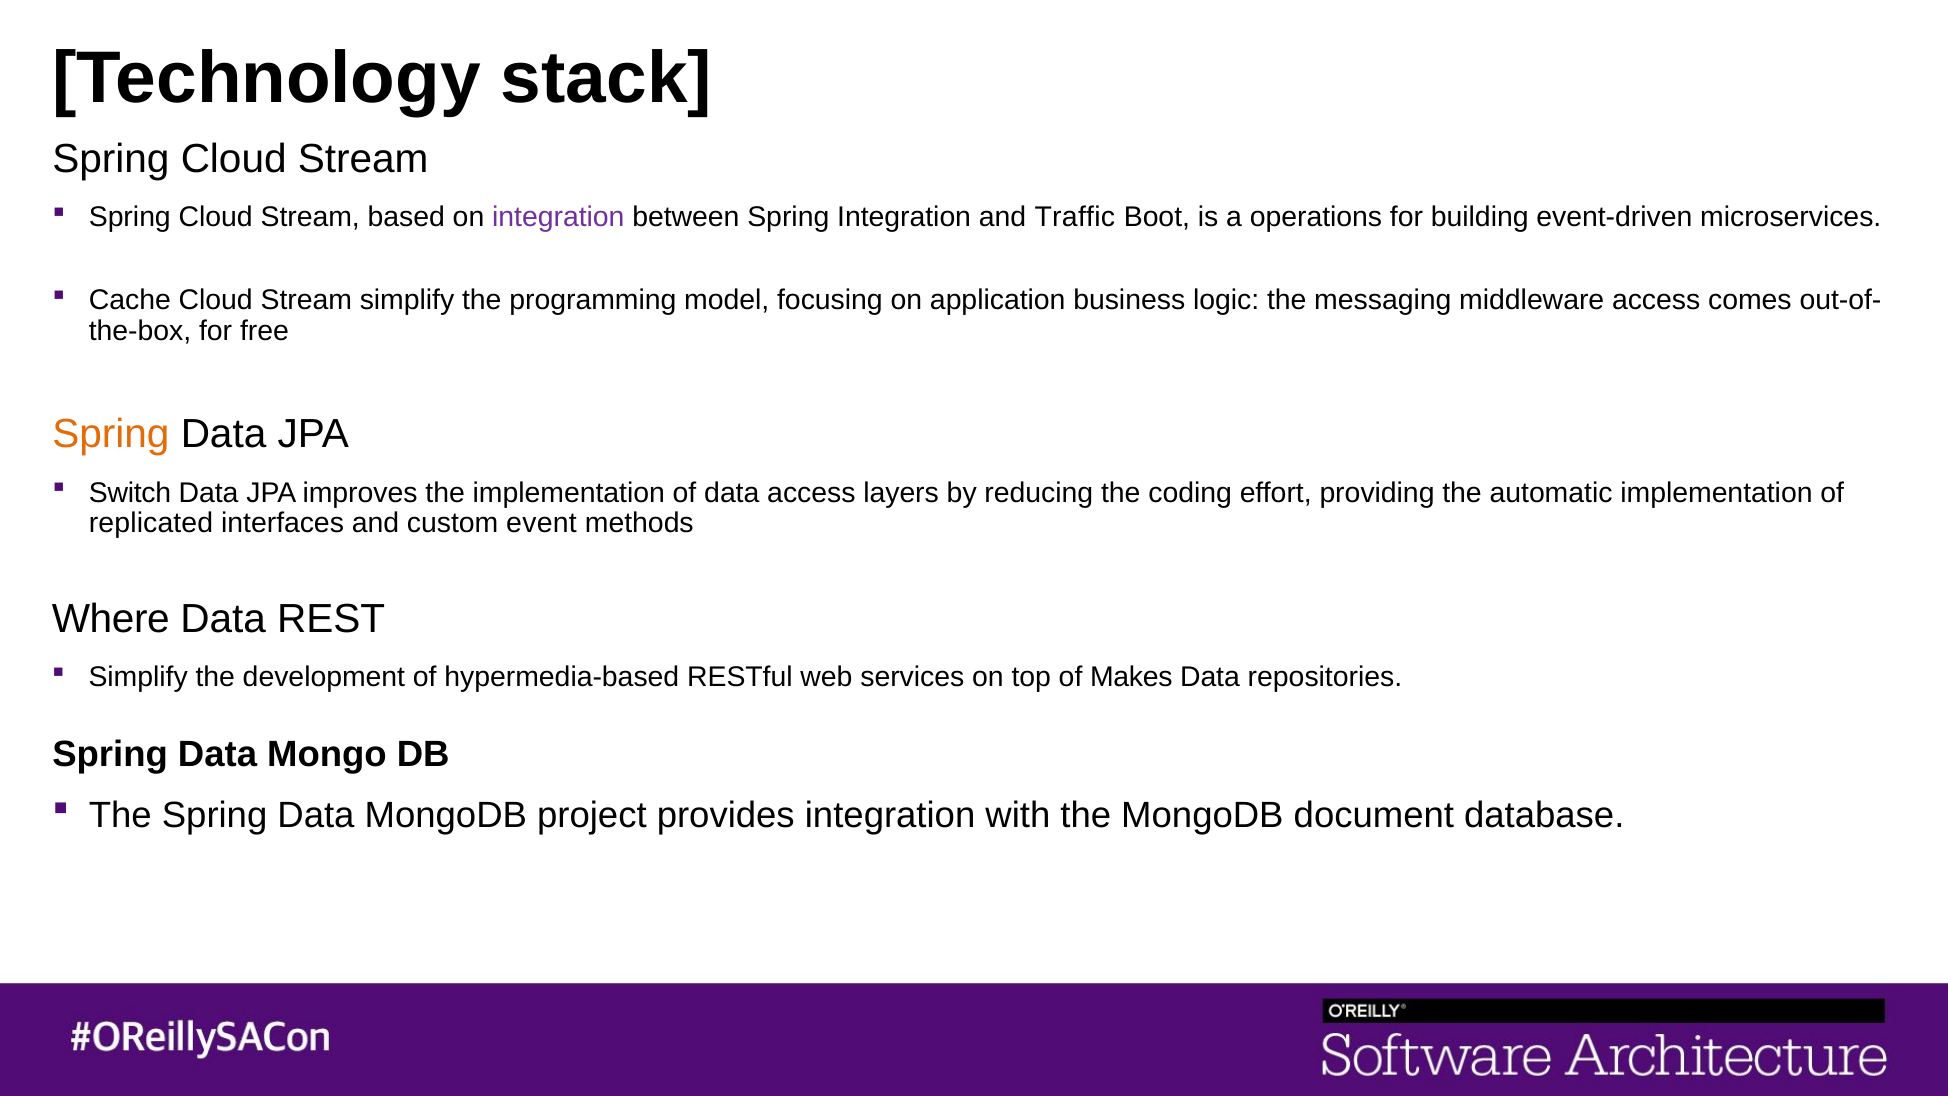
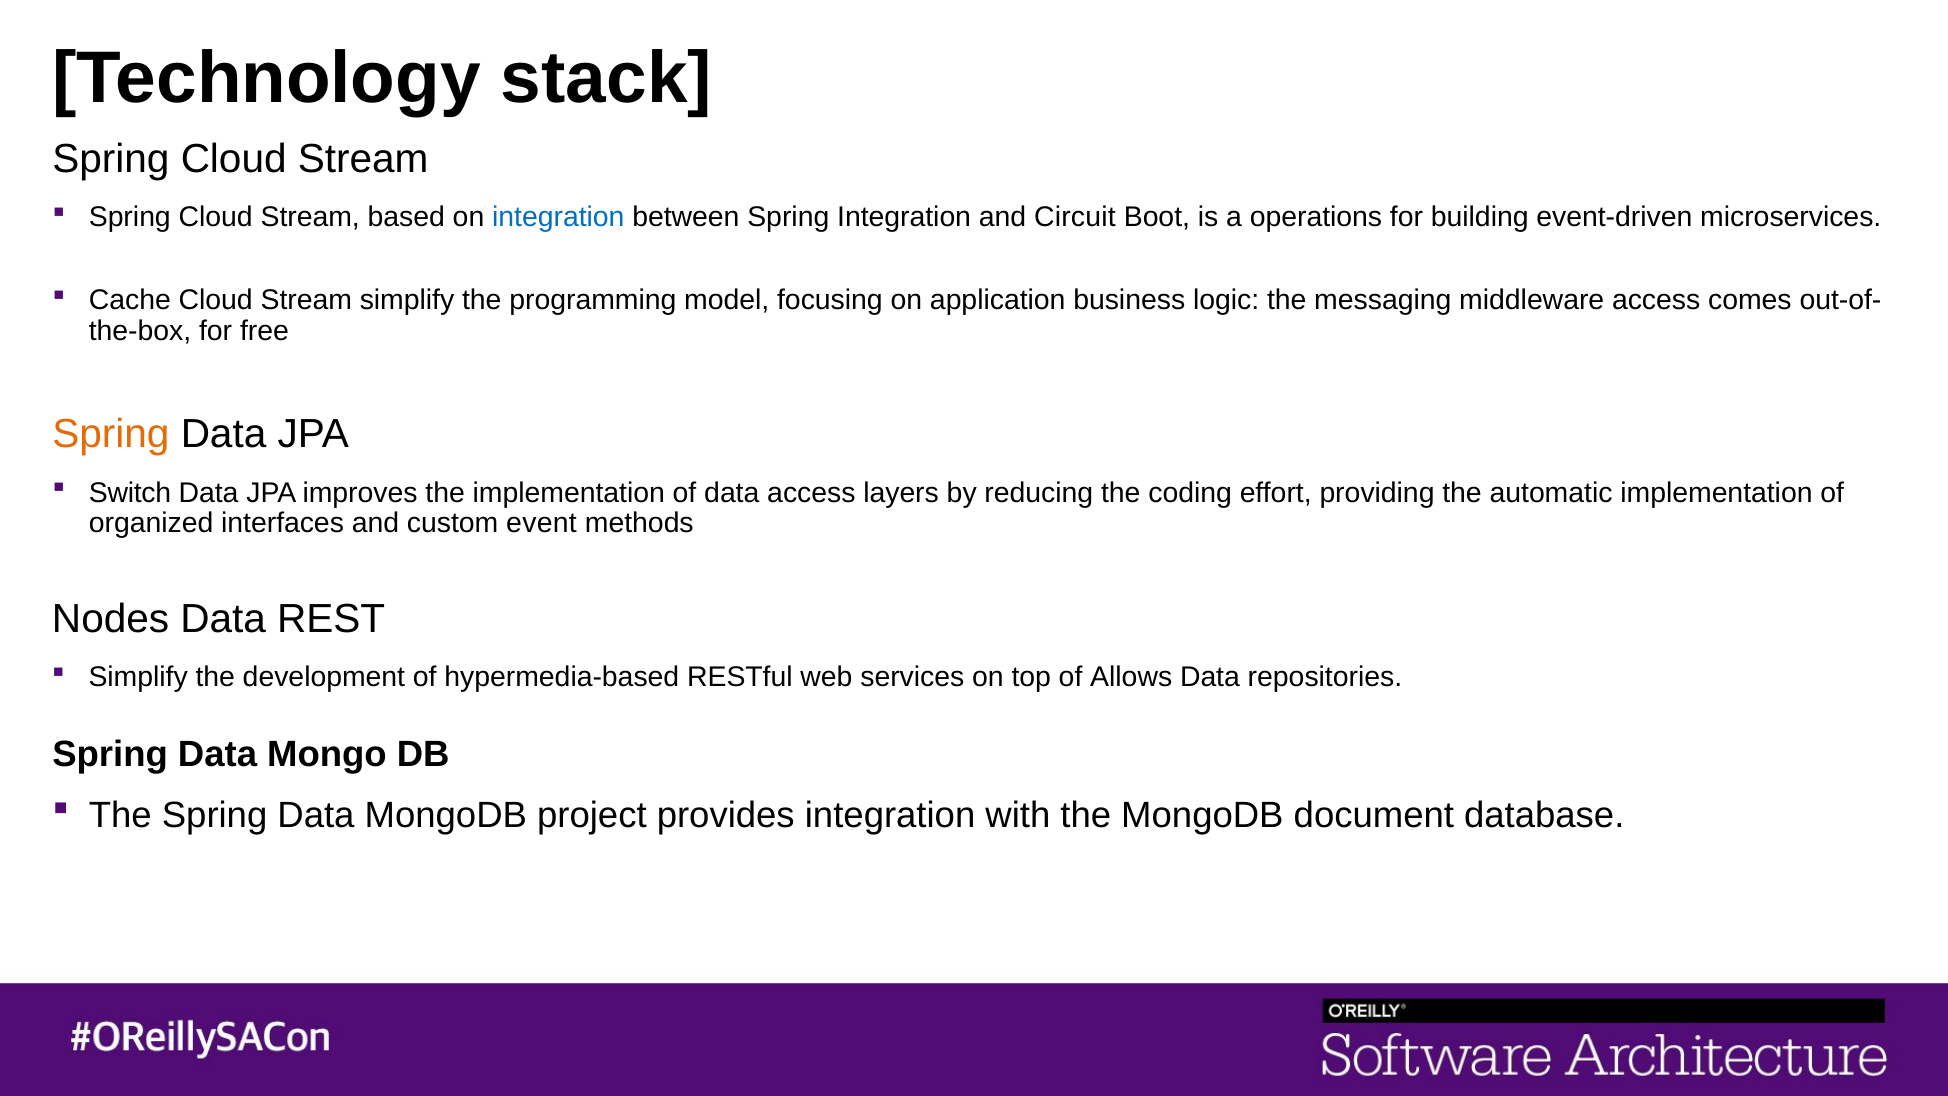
integration colour: purple -> blue (558, 217)
Traffic: Traffic -> Circuit (1075, 217)
replicated: replicated -> organized (151, 523)
Where: Where -> Nodes (111, 619)
Makes: Makes -> Allows (1131, 677)
